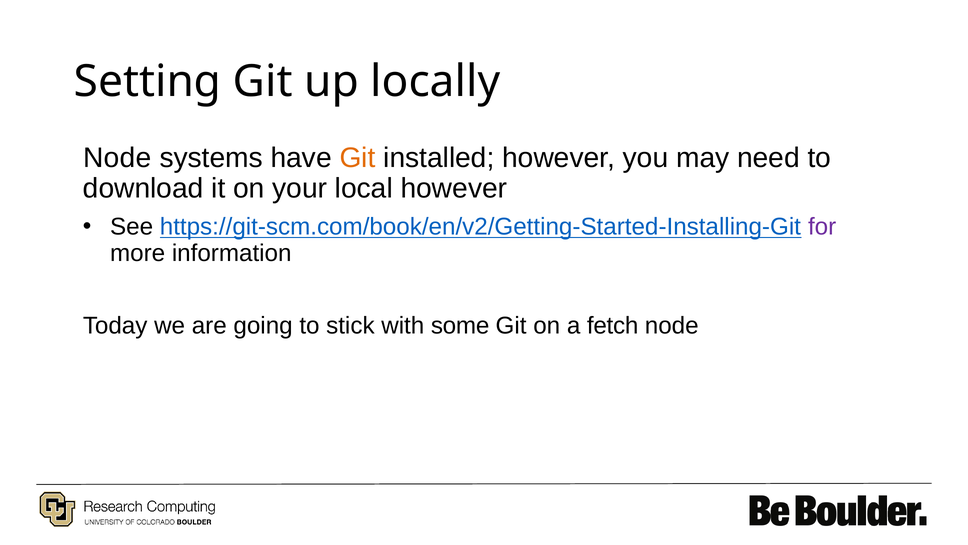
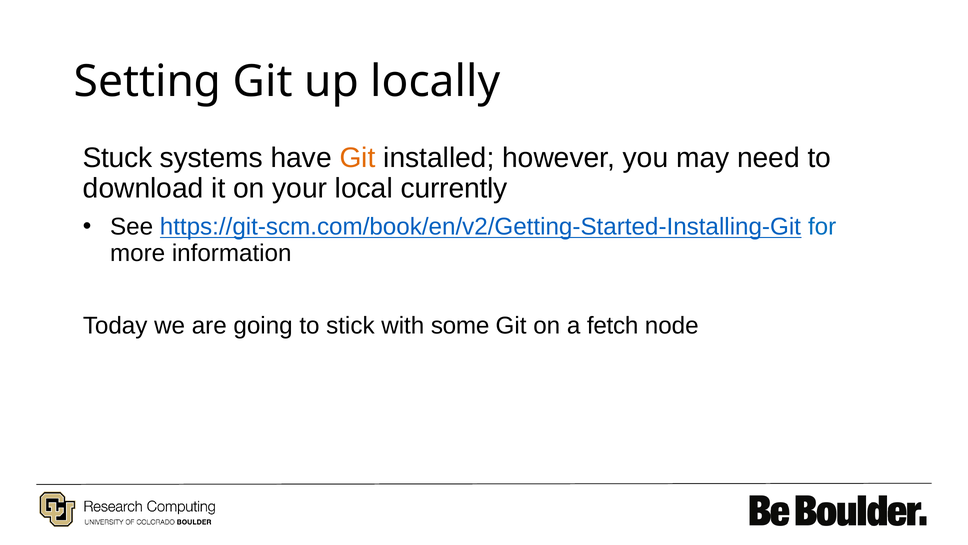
Node: Node -> Stuck (117, 158)
local however: however -> currently (454, 188)
for colour: purple -> blue (822, 227)
